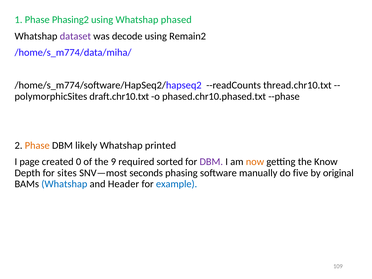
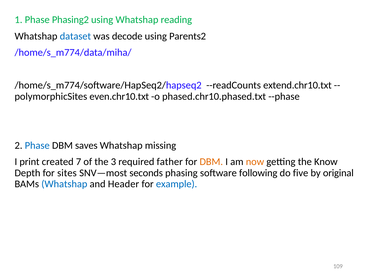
phased: phased -> reading (176, 20)
dataset colour: purple -> blue (75, 36)
Remain2: Remain2 -> Parents2 (188, 36)
thread.chr10.txt: thread.chr10.txt -> extend.chr10.txt (297, 85)
draft.chr10.txt: draft.chr10.txt -> even.chr10.txt (119, 96)
Phase colour: orange -> blue (37, 145)
likely: likely -> saves (86, 145)
printed: printed -> missing (161, 145)
page: page -> print (29, 162)
0: 0 -> 7 (79, 162)
9: 9 -> 3 (113, 162)
sorted: sorted -> father (170, 162)
DBM colour: purple -> orange (211, 162)
manually: manually -> following (258, 173)
